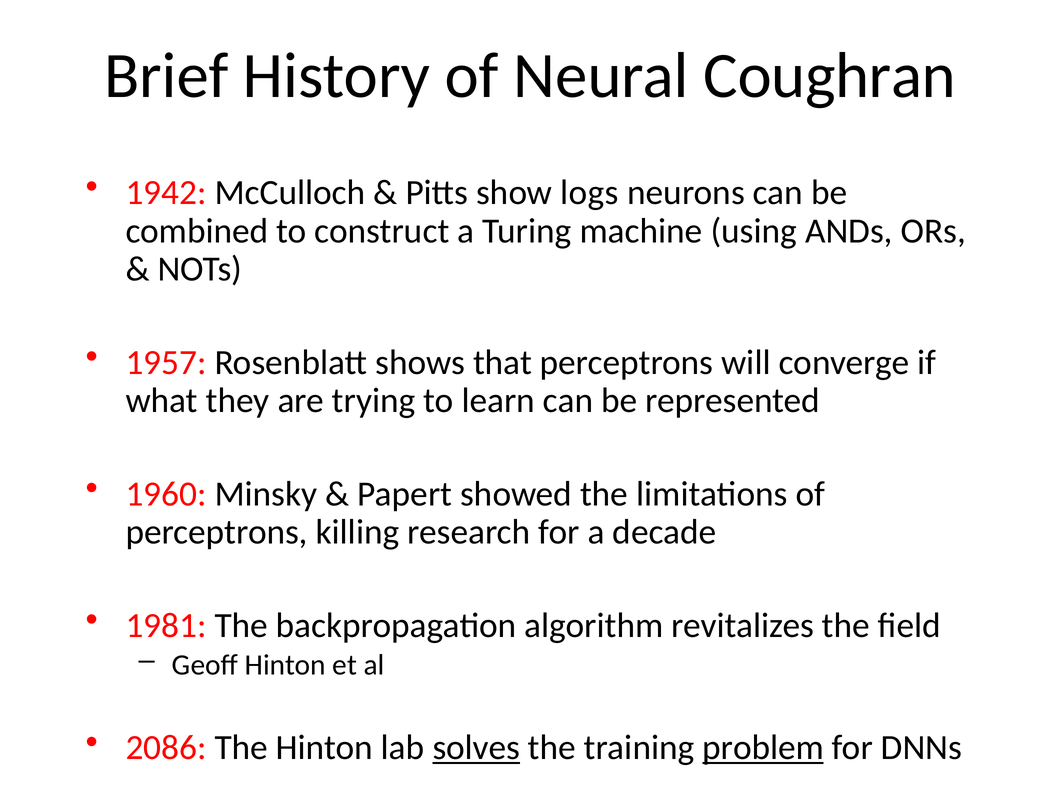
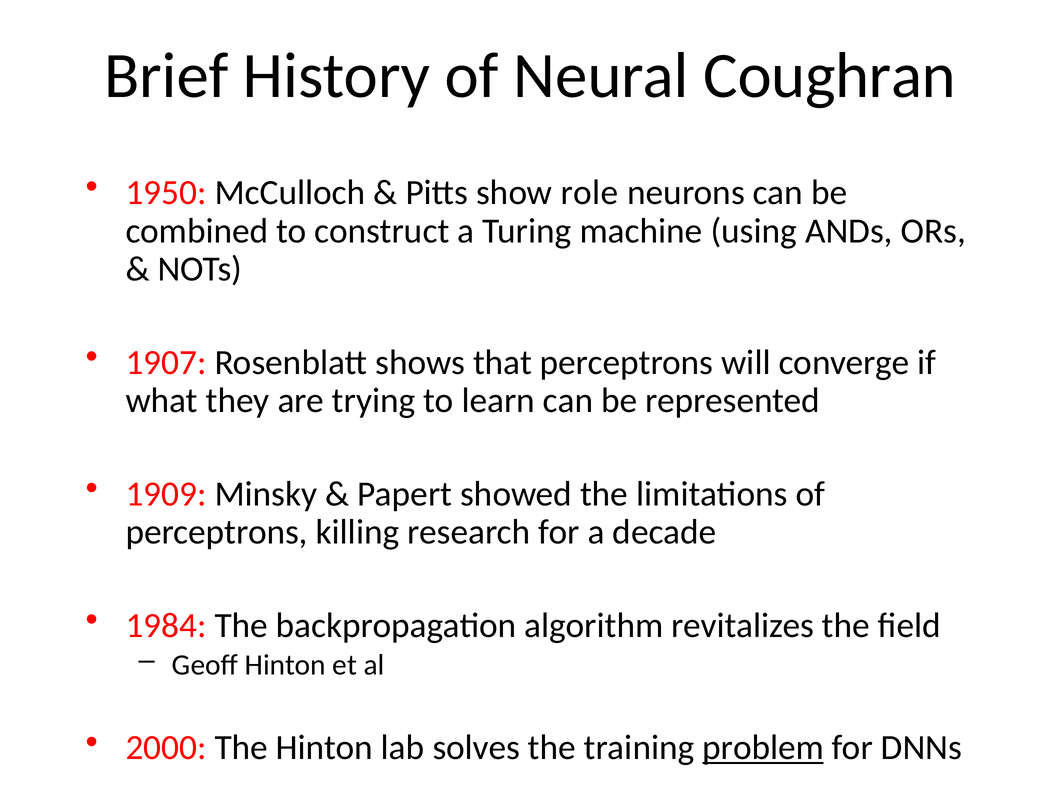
1942: 1942 -> 1950 (166, 193)
logs: logs -> role (589, 193)
1957: 1957 -> 1907 (166, 362)
1960: 1960 -> 1909 (166, 494)
1981: 1981 -> 1984 (166, 625)
2086: 2086 -> 2000 (166, 748)
solves underline: present -> none (476, 748)
